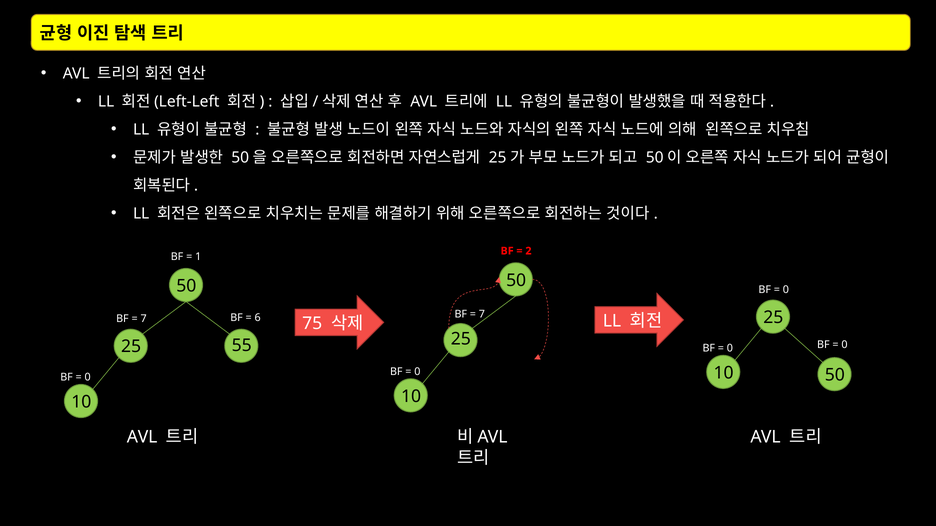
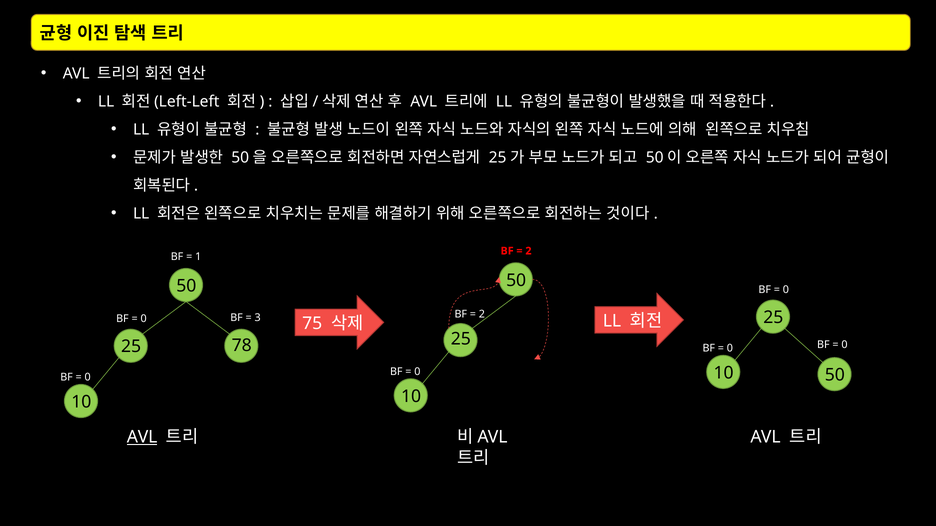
7: 7 -> 2 (482, 315)
7: 7 -> 0 (144, 319)
6: 6 -> 3 (258, 318)
55: 55 -> 78 (242, 346)
AVL underline: none -> present (142, 437)
